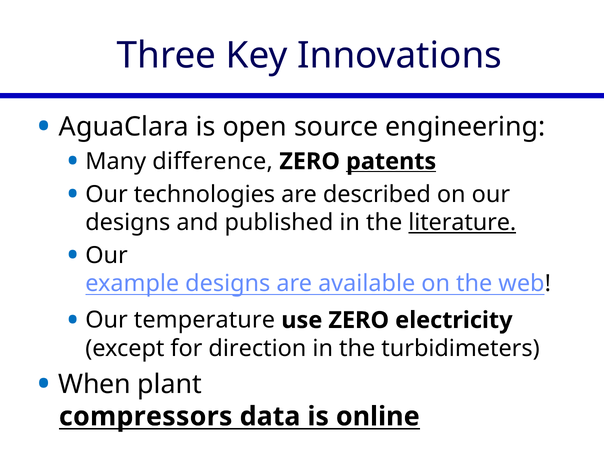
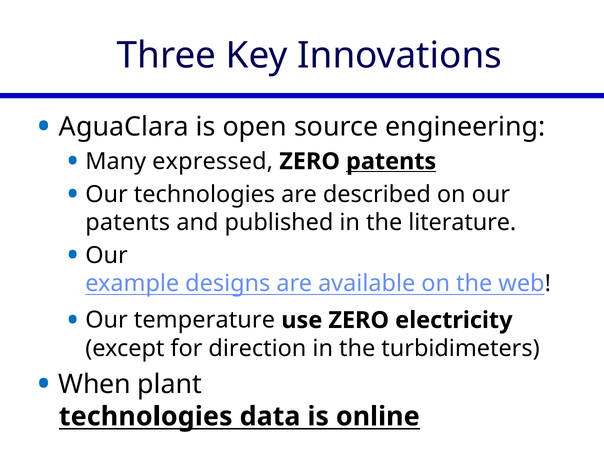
difference: difference -> expressed (213, 161)
designs: designs -> patents (128, 223)
literature underline: present -> none (462, 223)
compressors: compressors -> technologies (146, 416)
